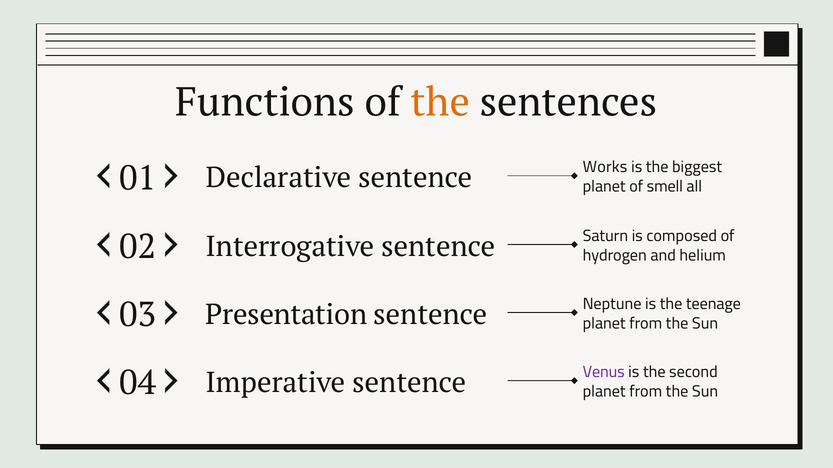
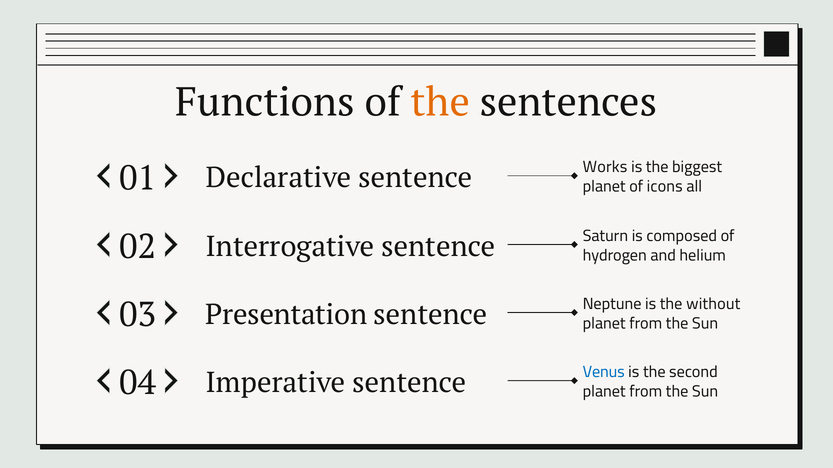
smell: smell -> icons (665, 187)
teenage: teenage -> without (713, 304)
Venus colour: purple -> blue (604, 372)
